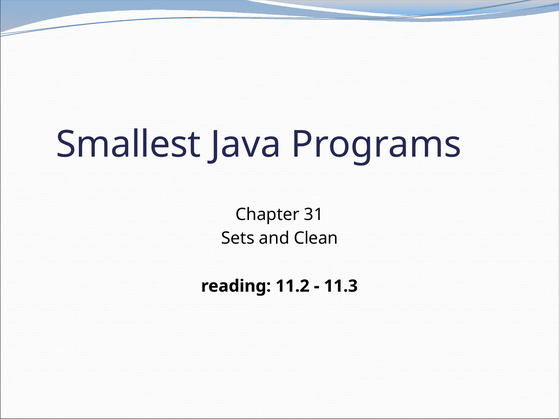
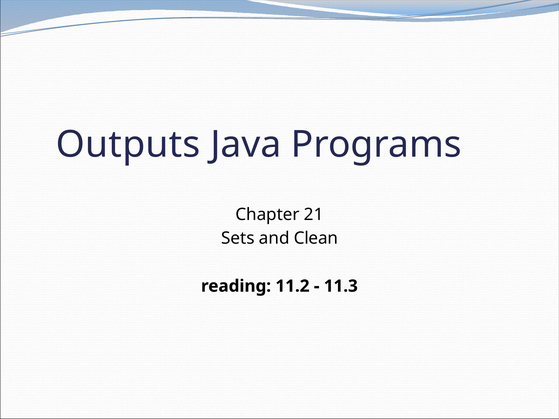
Smallest: Smallest -> Outputs (128, 145)
31: 31 -> 21 (314, 215)
